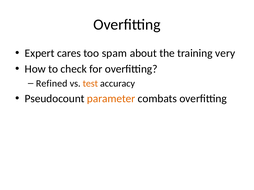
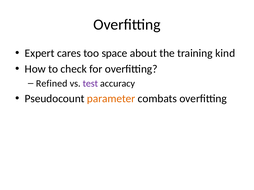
spam: spam -> space (115, 53)
very: very -> kind (225, 53)
test colour: orange -> purple (90, 84)
